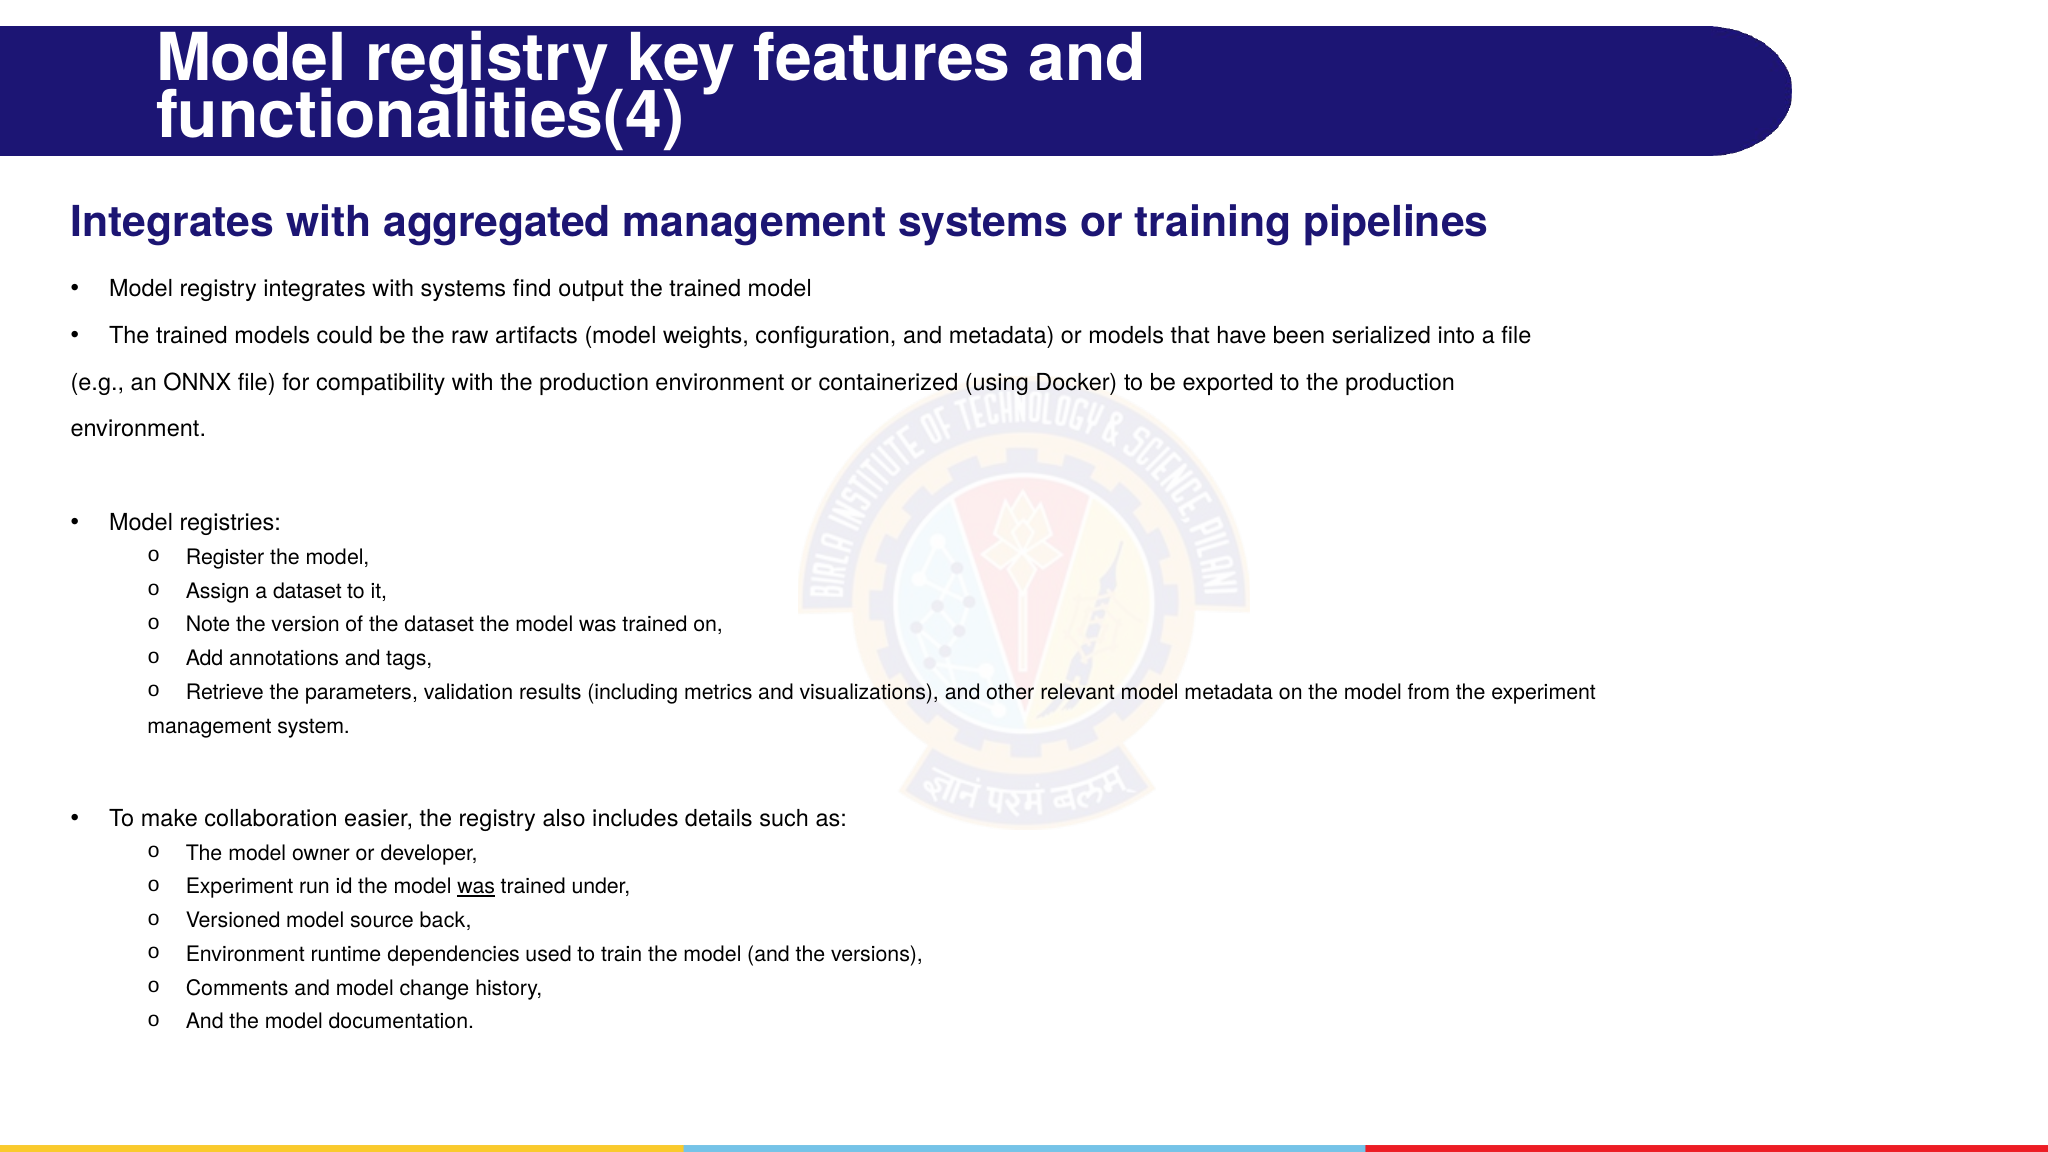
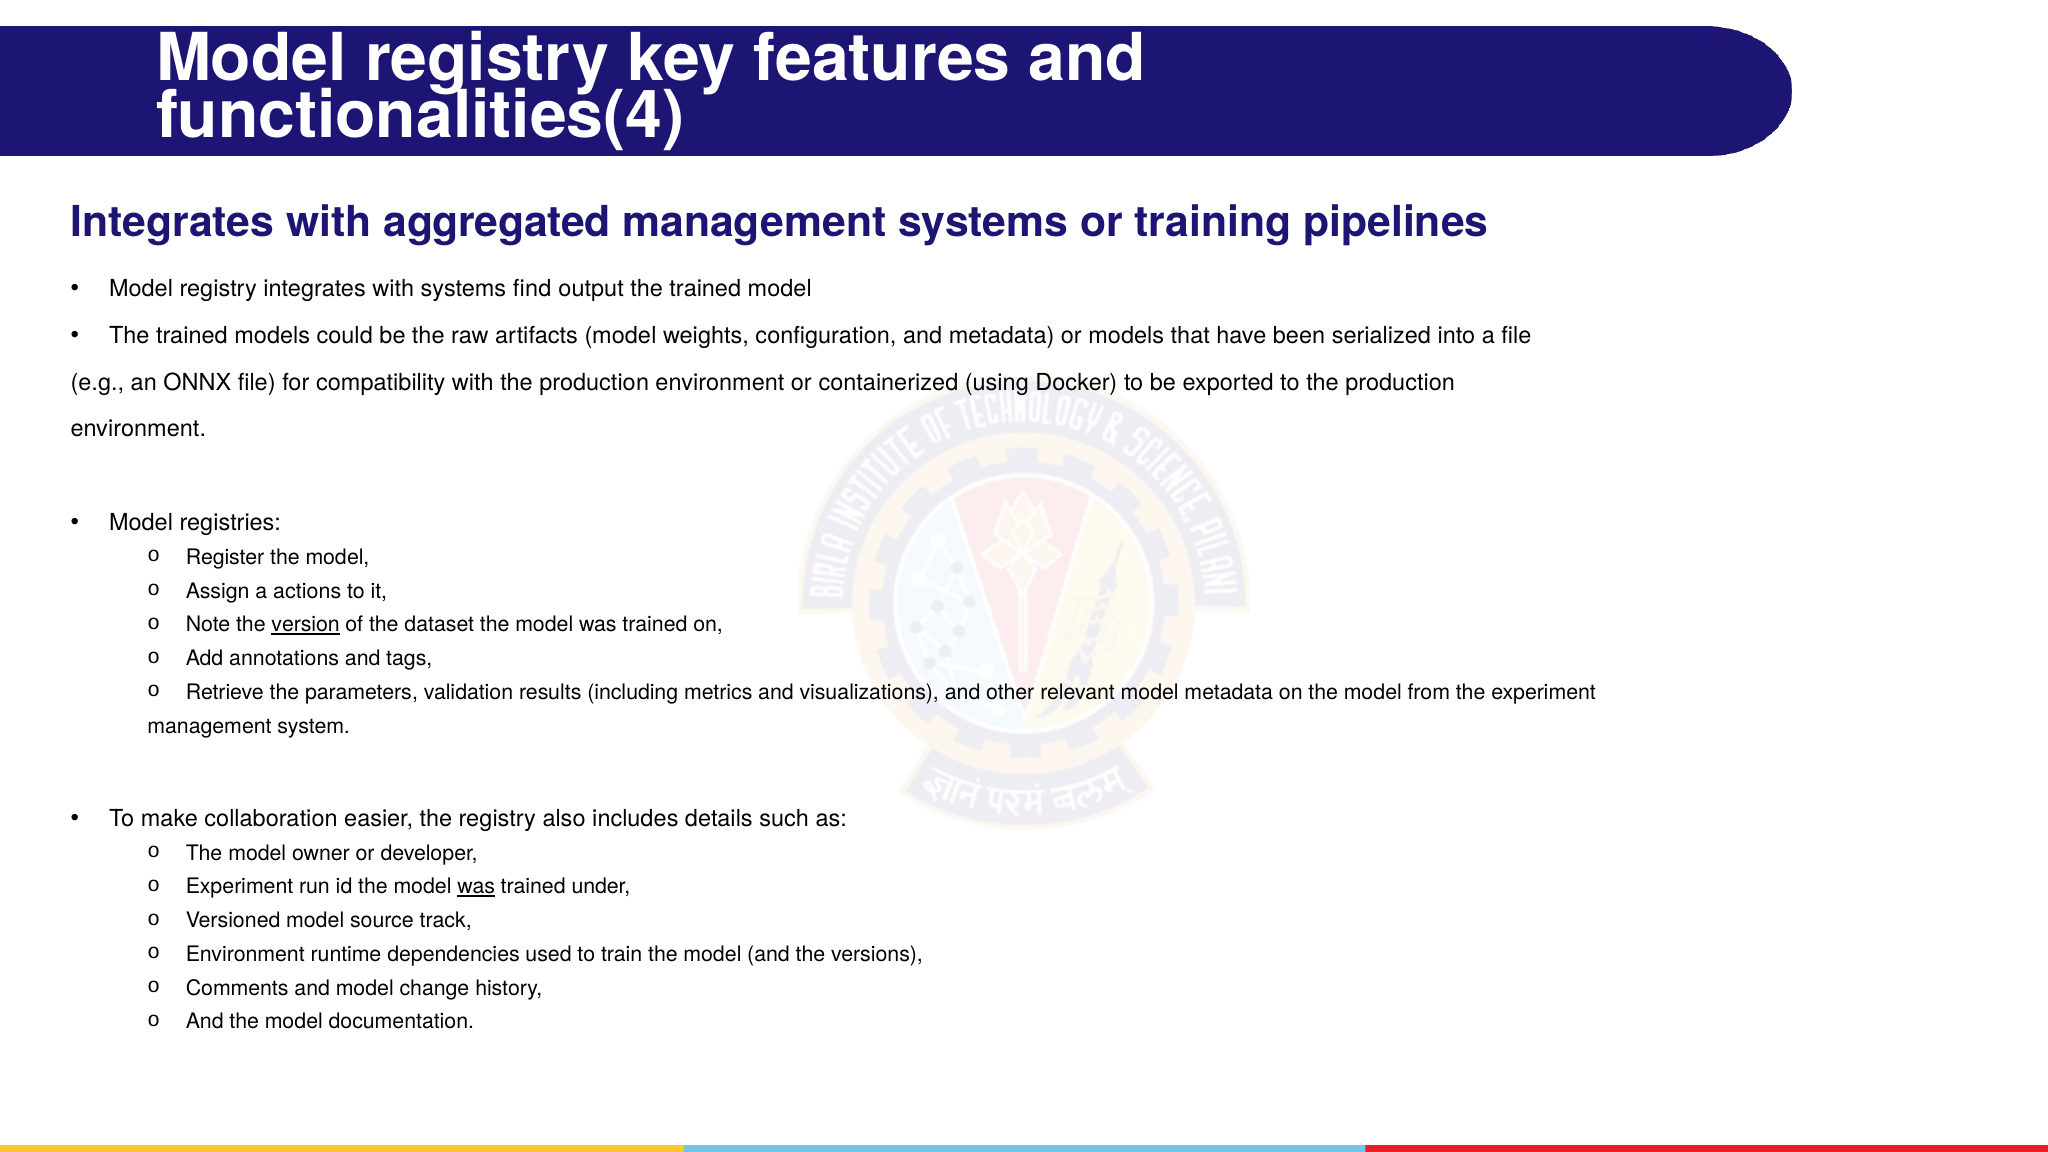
a dataset: dataset -> actions (307, 591)
version underline: none -> present (306, 625)
back: back -> track (446, 921)
